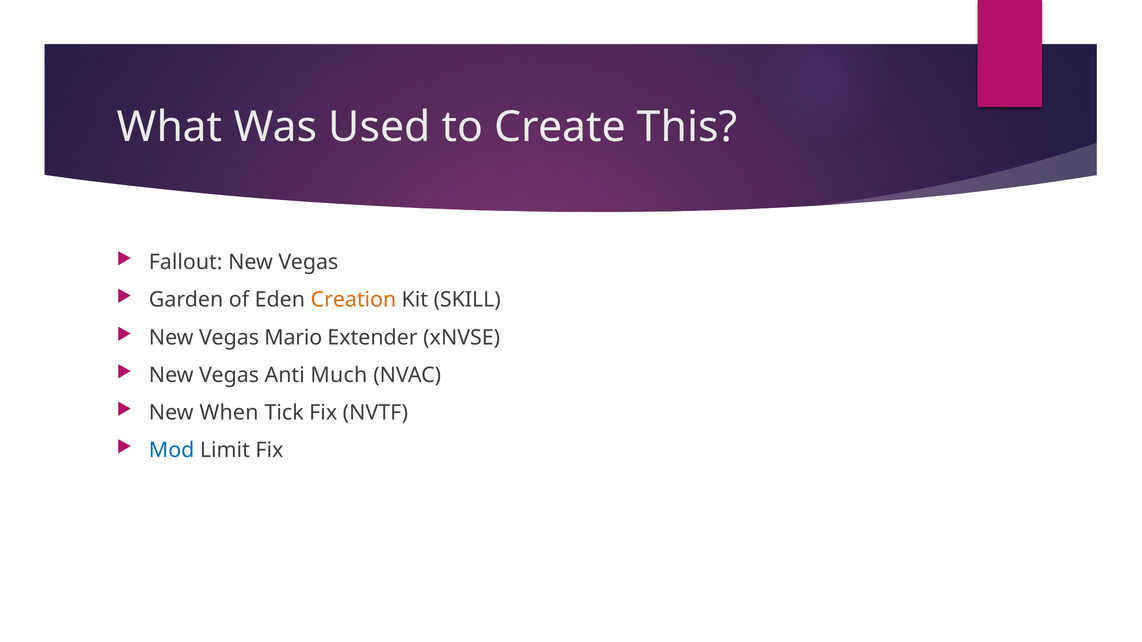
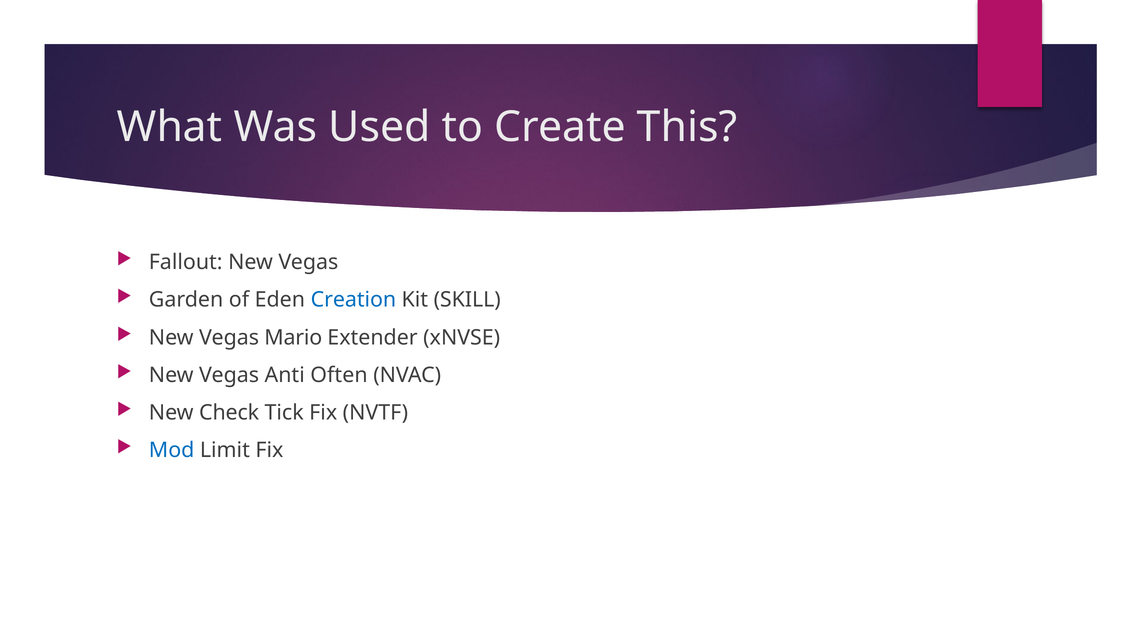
Creation colour: orange -> blue (353, 300)
Much: Much -> Often (339, 375)
When: When -> Check (229, 413)
